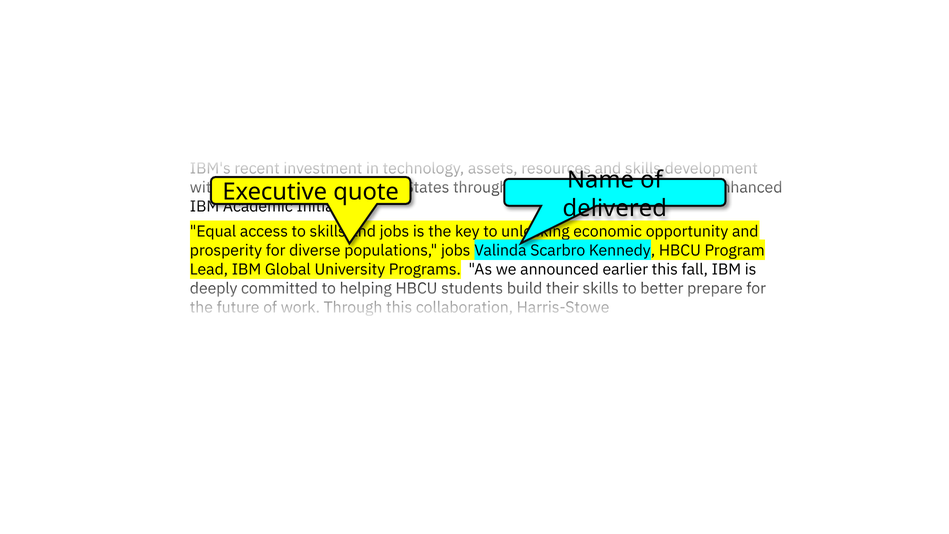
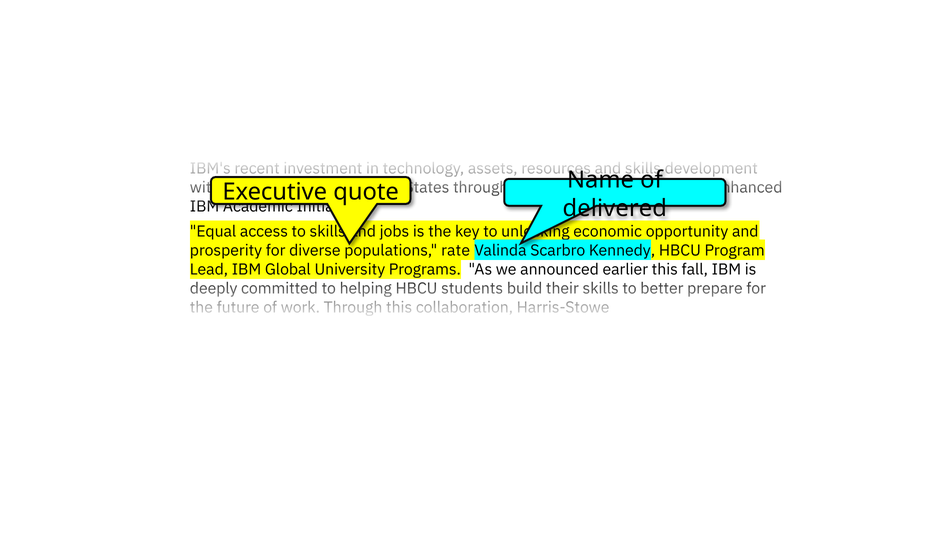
jobs: jobs -> rate (456, 250)
